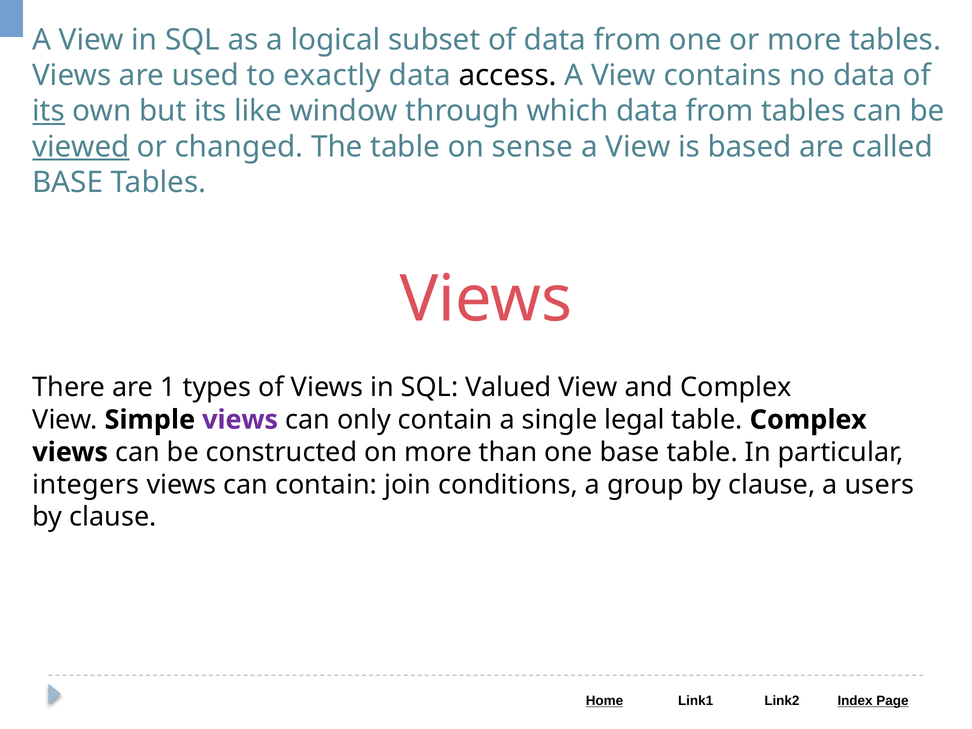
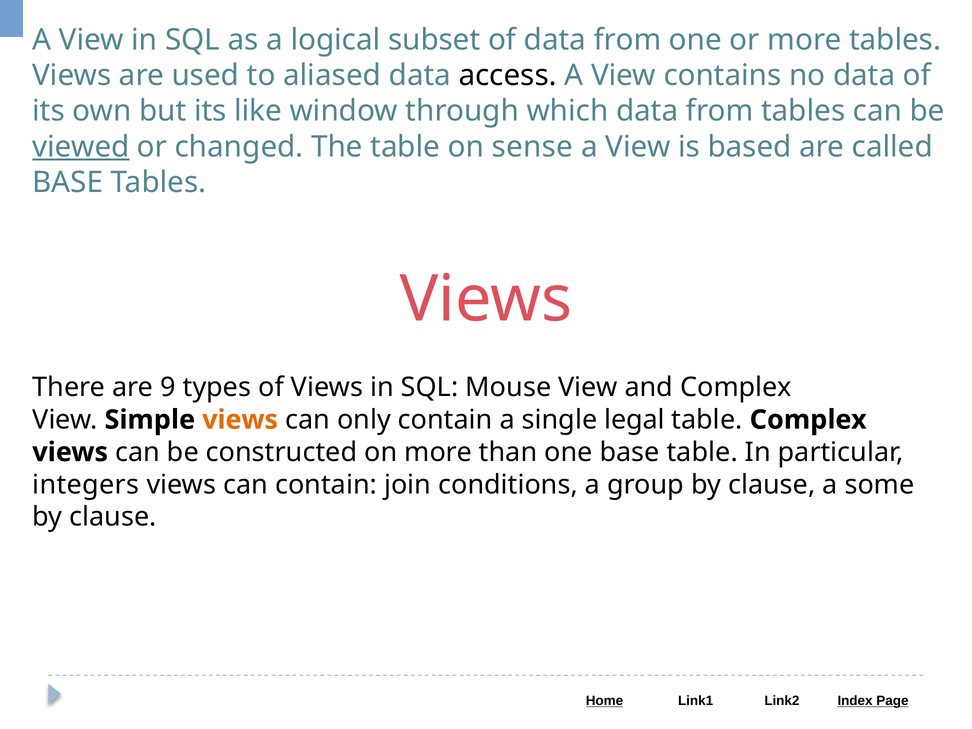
exactly: exactly -> aliased (332, 75)
its underline: present -> none (49, 111)
1: 1 -> 9 (168, 387)
Valued: Valued -> Mouse (508, 387)
views colour: purple -> orange (240, 420)
users: users -> some (880, 485)
